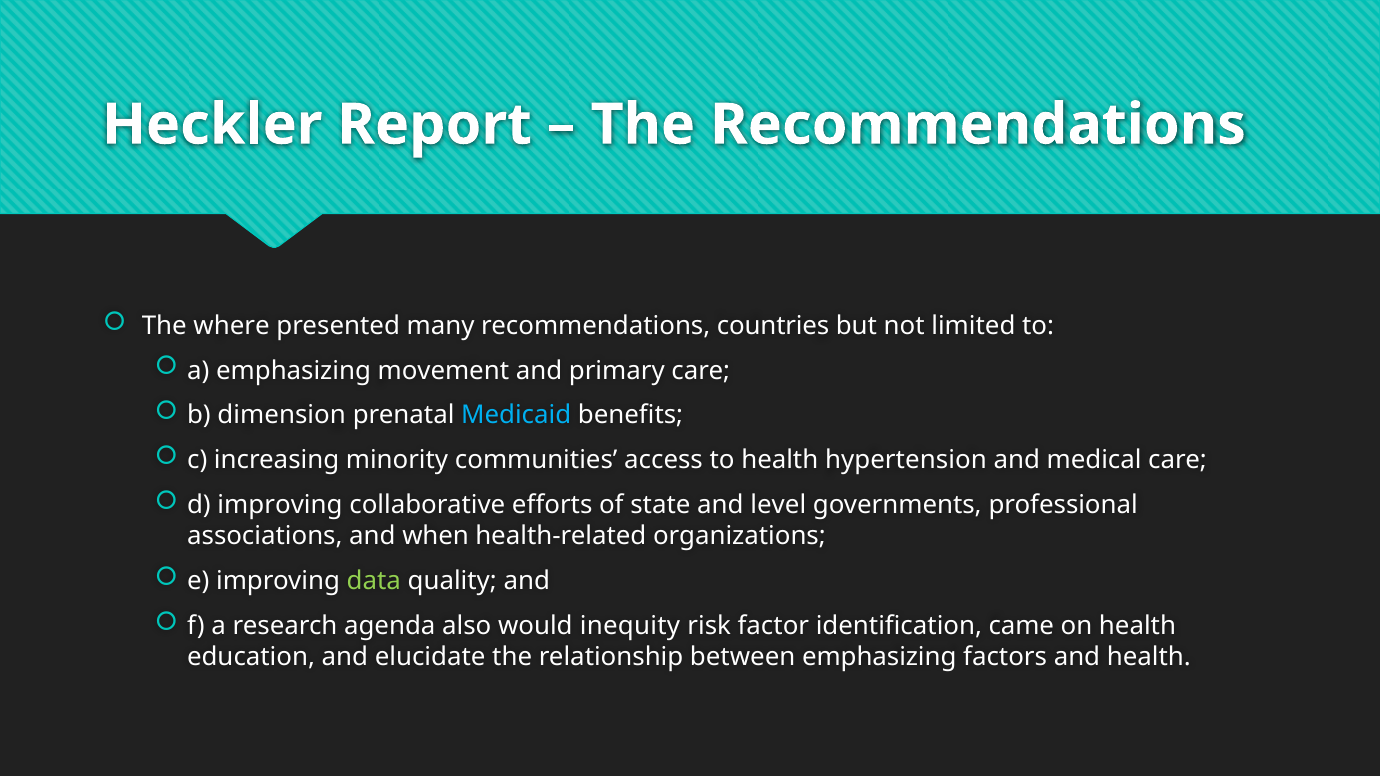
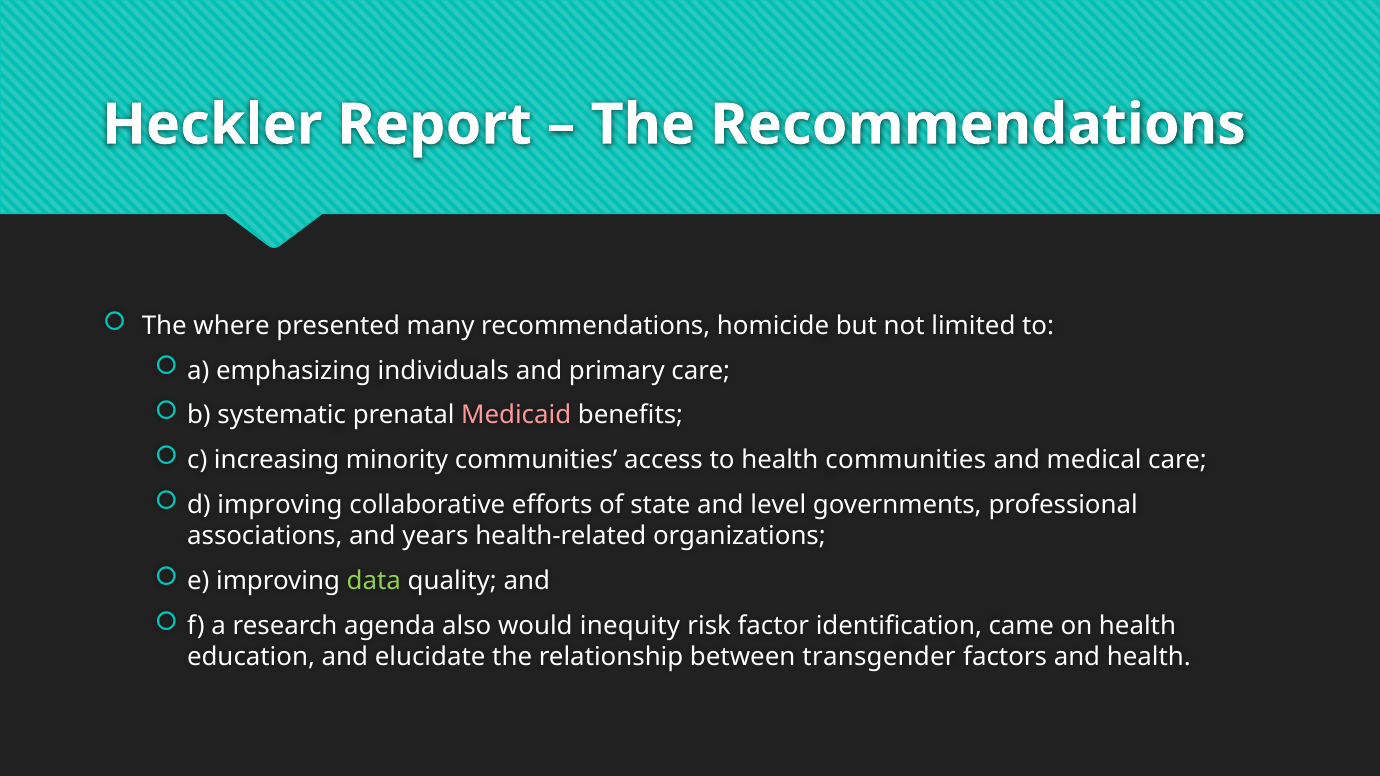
countries: countries -> homicide (773, 326)
movement: movement -> individuals (443, 371)
dimension: dimension -> systematic (282, 416)
Medicaid colour: light blue -> pink (516, 416)
health hypertension: hypertension -> communities (906, 460)
when: when -> years (435, 536)
between emphasizing: emphasizing -> transgender (879, 657)
